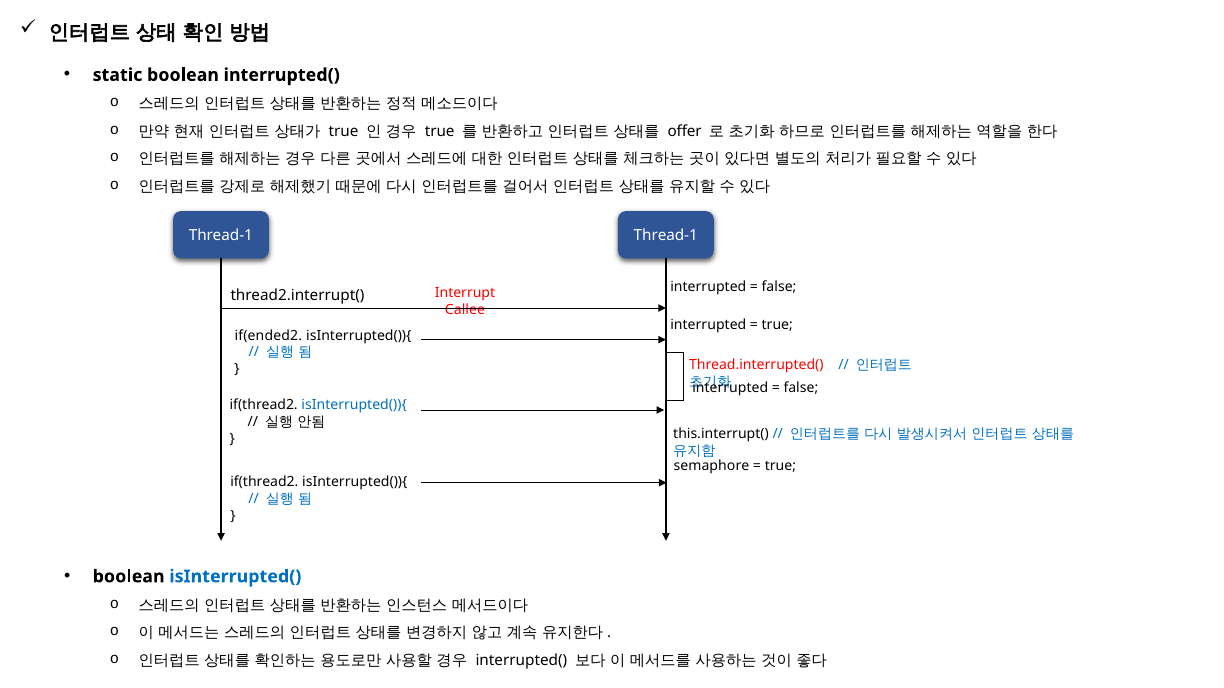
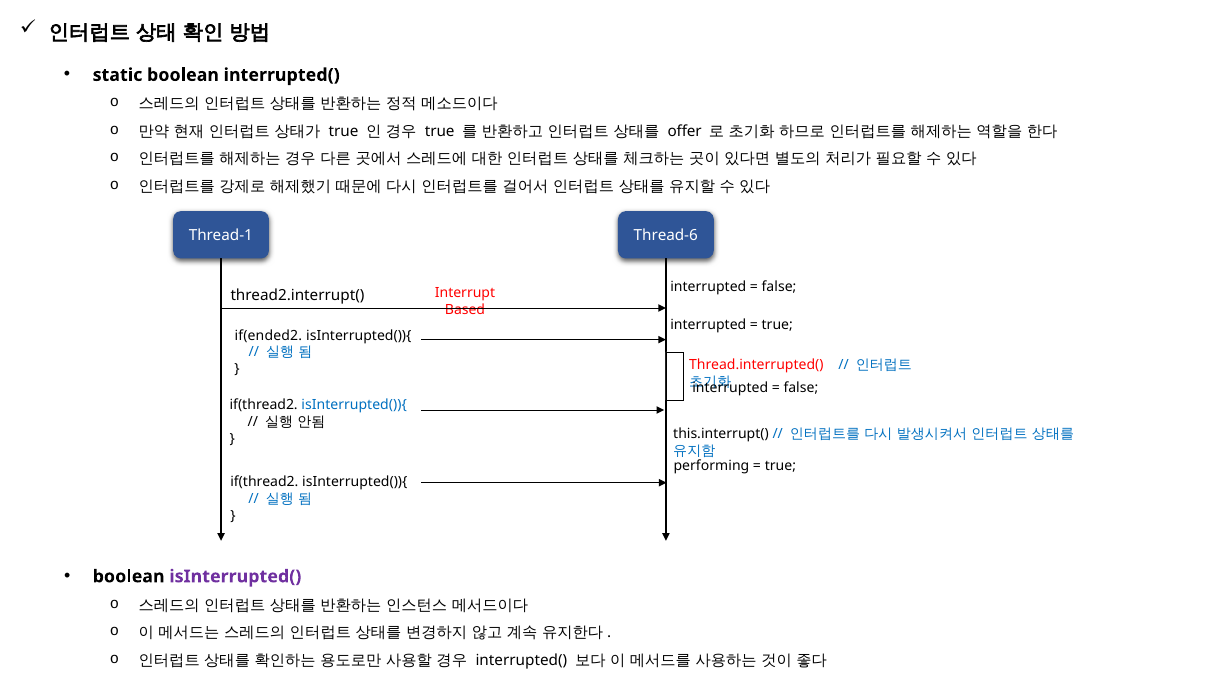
Thread-1 Thread-1: Thread-1 -> Thread-6 (666, 236)
Callee: Callee -> Based (465, 310)
semaphore: semaphore -> performing (711, 466)
isInterrupted( colour: blue -> purple (235, 577)
